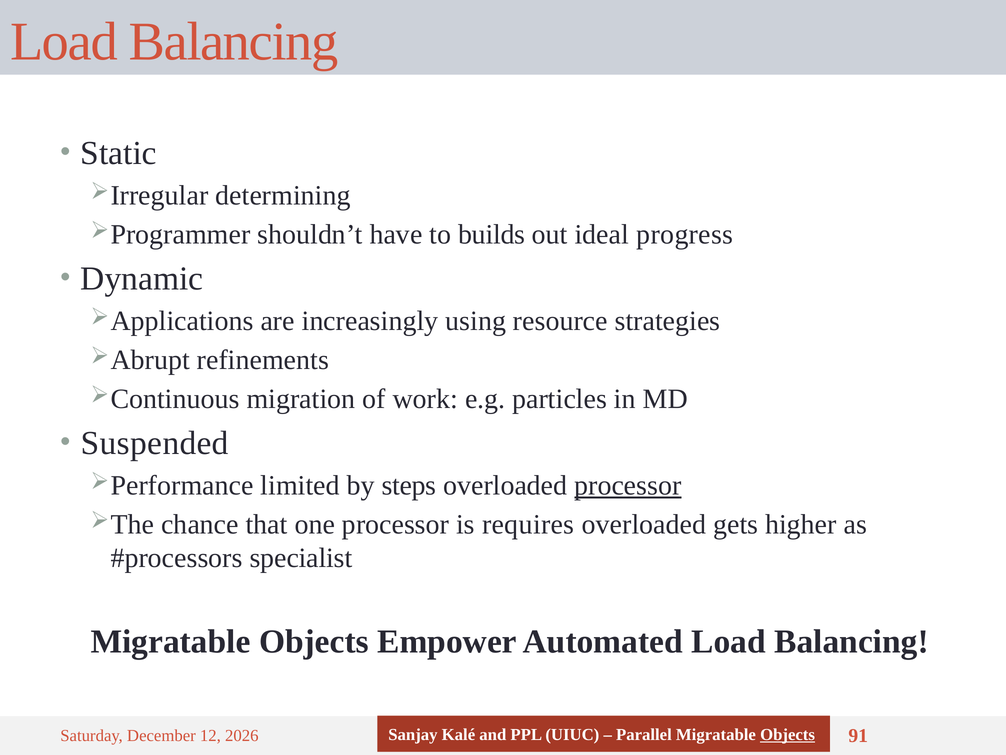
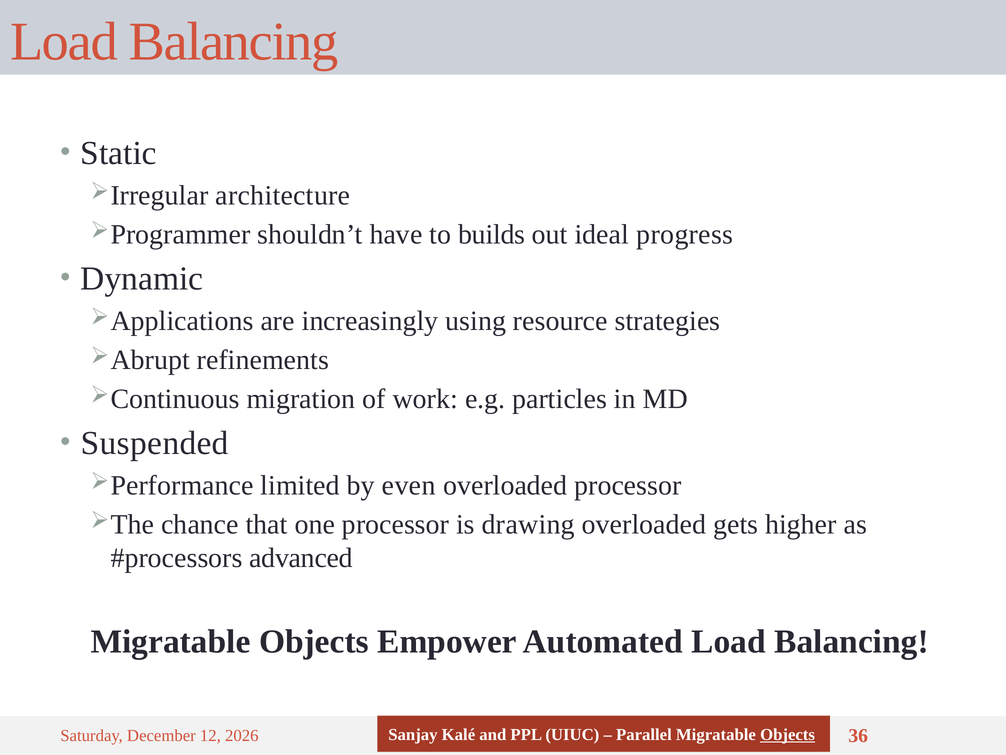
determining: determining -> architecture (283, 195)
steps: steps -> even (409, 485)
processor underline: present -> none (628, 485)
requires: requires -> drawing (528, 524)
specialist: specialist -> advanced (301, 558)
91: 91 -> 36 (858, 735)
